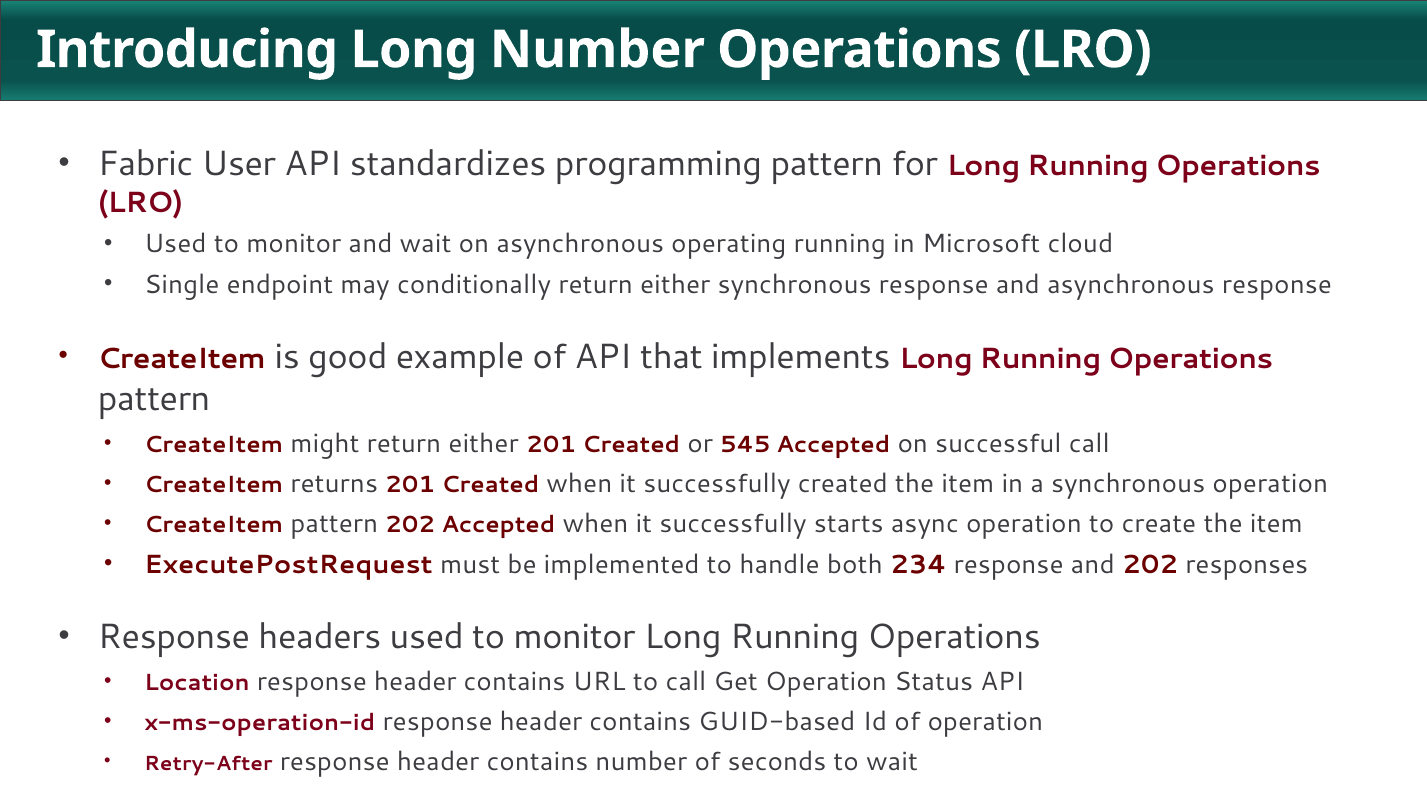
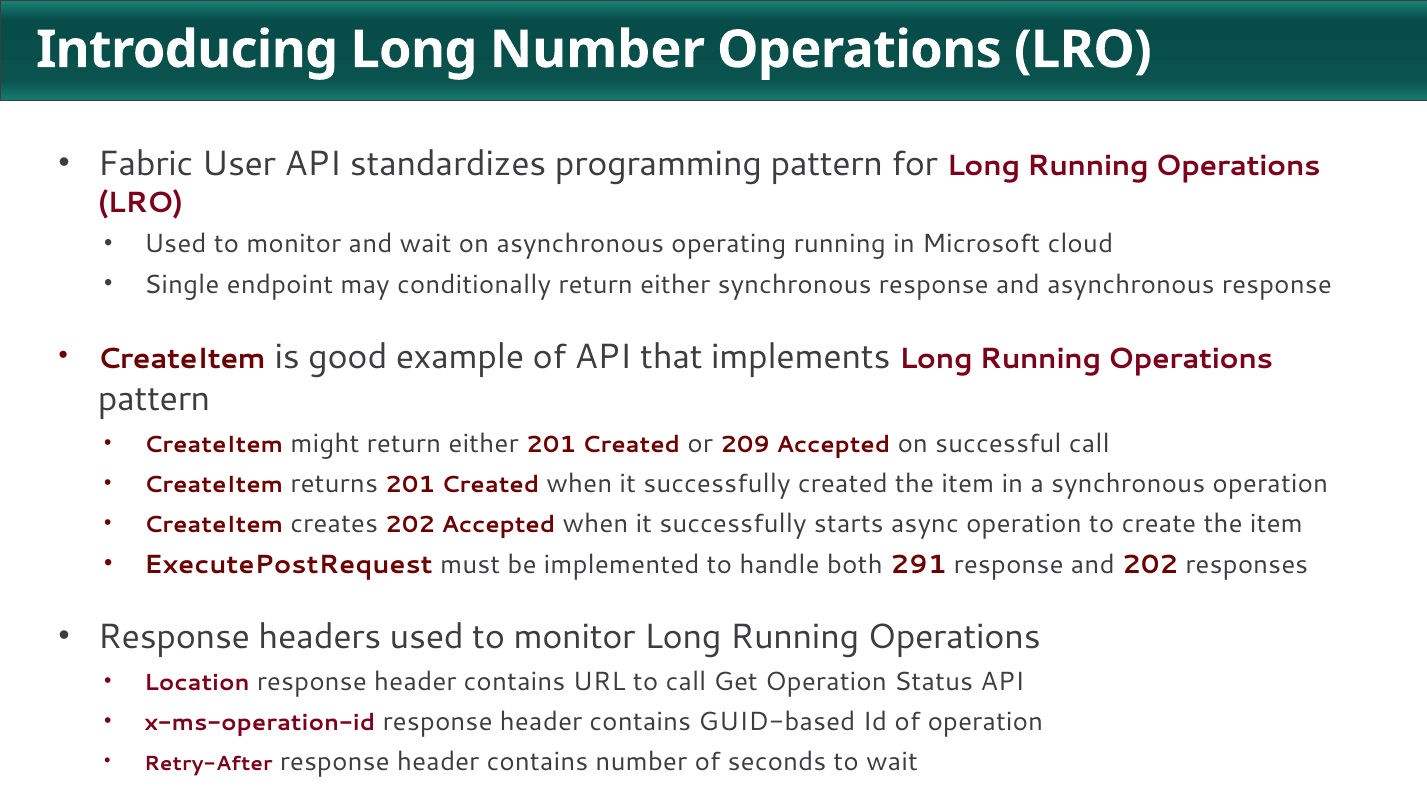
545: 545 -> 209 (745, 445)
CreateItem pattern: pattern -> creates (334, 524)
234: 234 -> 291 (918, 564)
